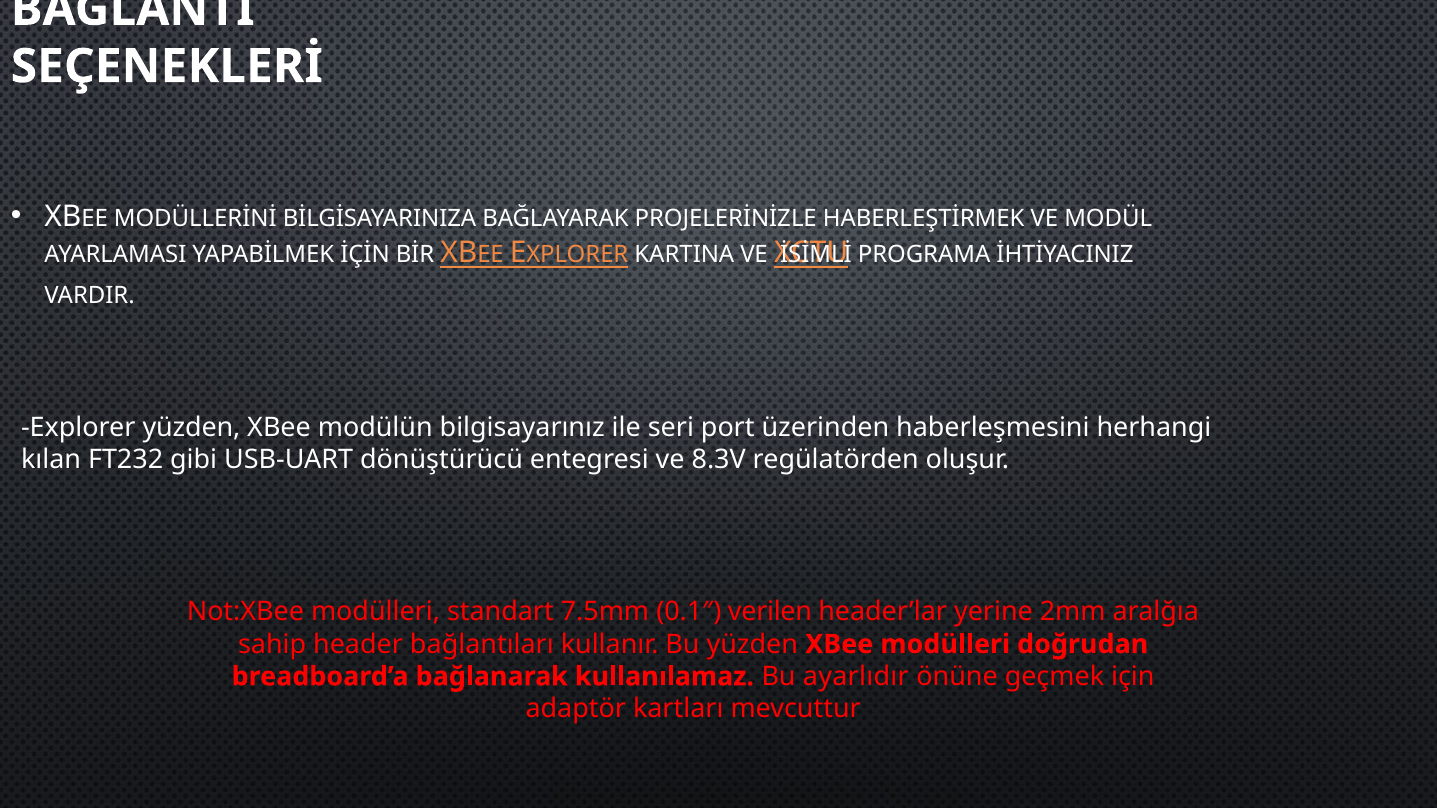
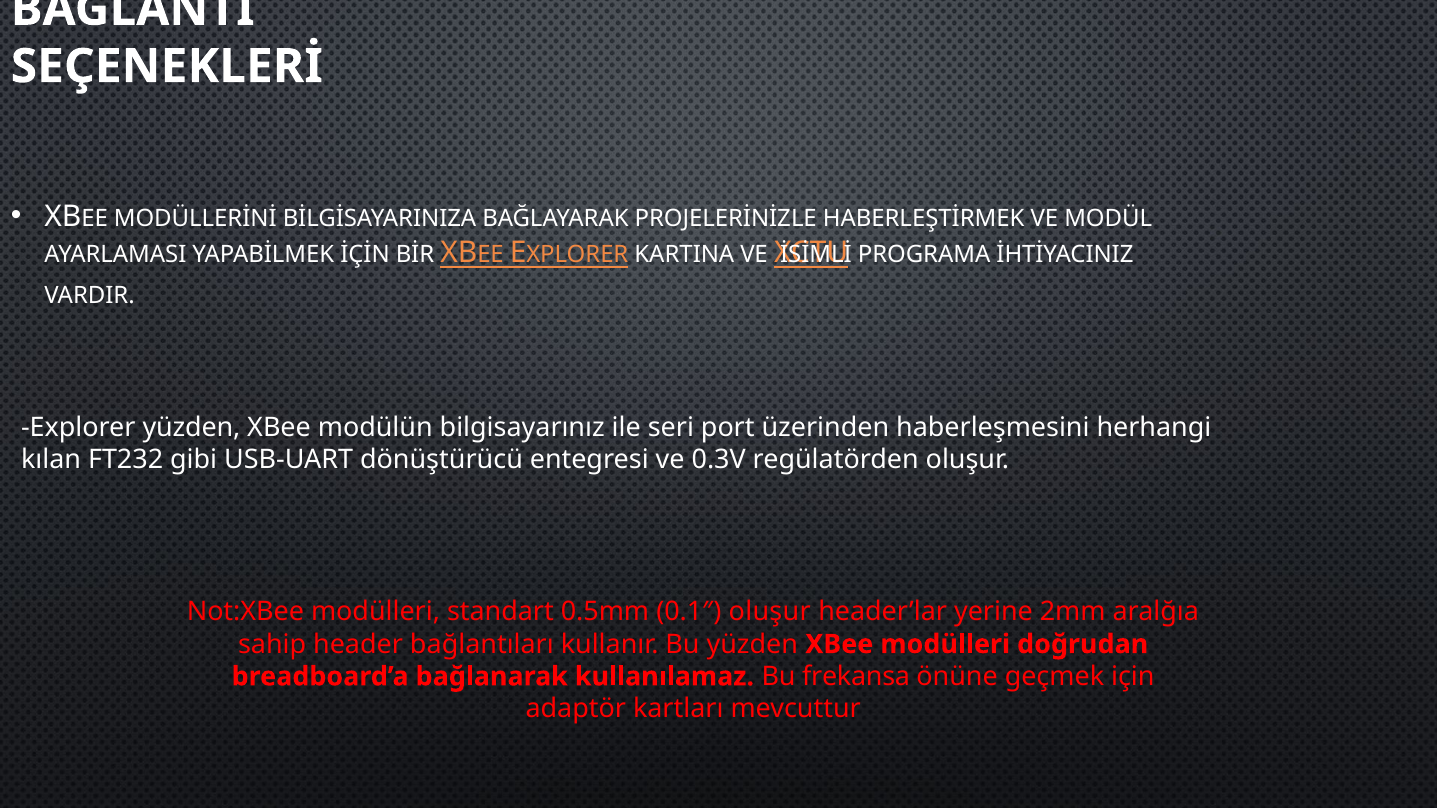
8.3V: 8.3V -> 0.3V (719, 460)
7.5mm: 7.5mm -> 0.5mm (605, 612)
0.1″ verilen: verilen -> oluşur (770, 612)
ayarlıdır: ayarlıdır -> frekansa (856, 677)
